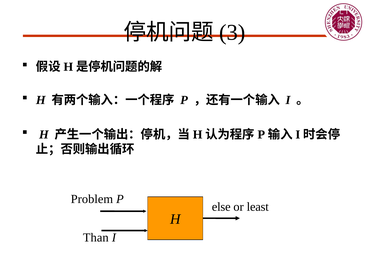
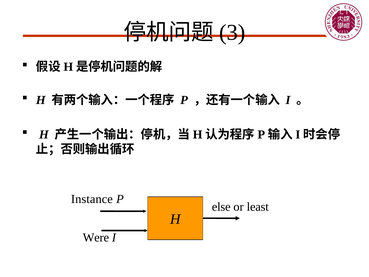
Problem: Problem -> Instance (92, 199)
Than: Than -> Were (96, 237)
